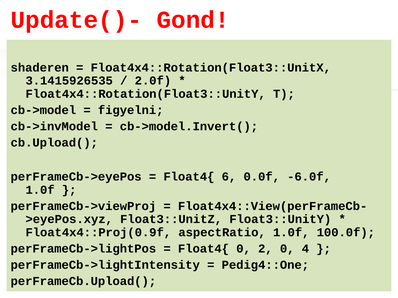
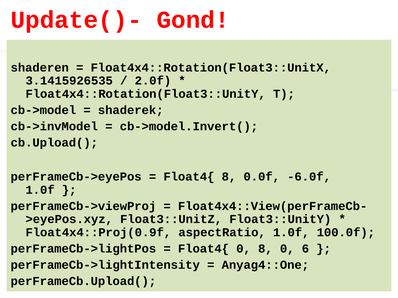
figyelni: figyelni -> shaderek (131, 110)
Float4{ 6: 6 -> 8 (229, 177)
0 2: 2 -> 8 (265, 249)
4: 4 -> 6 (305, 249)
Pedig4::One: Pedig4::One -> Anyag4::One (265, 265)
